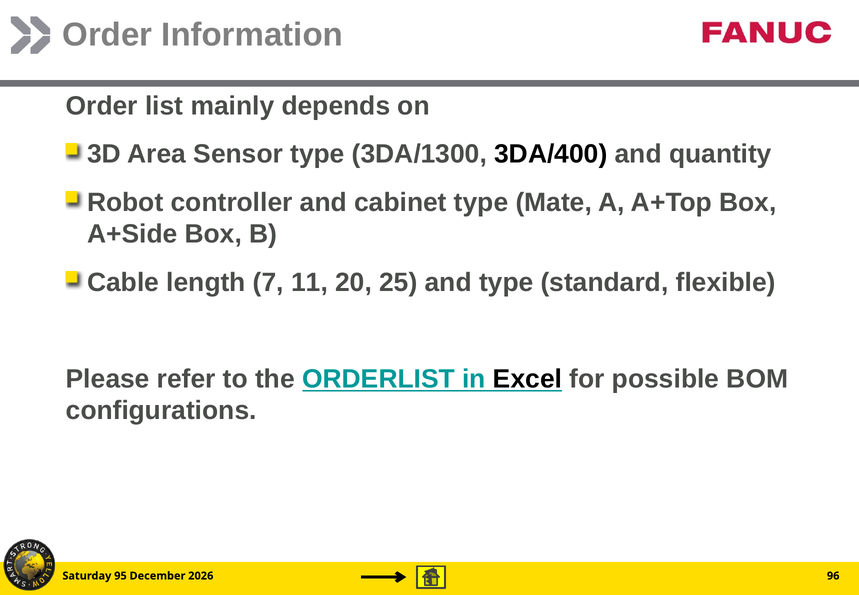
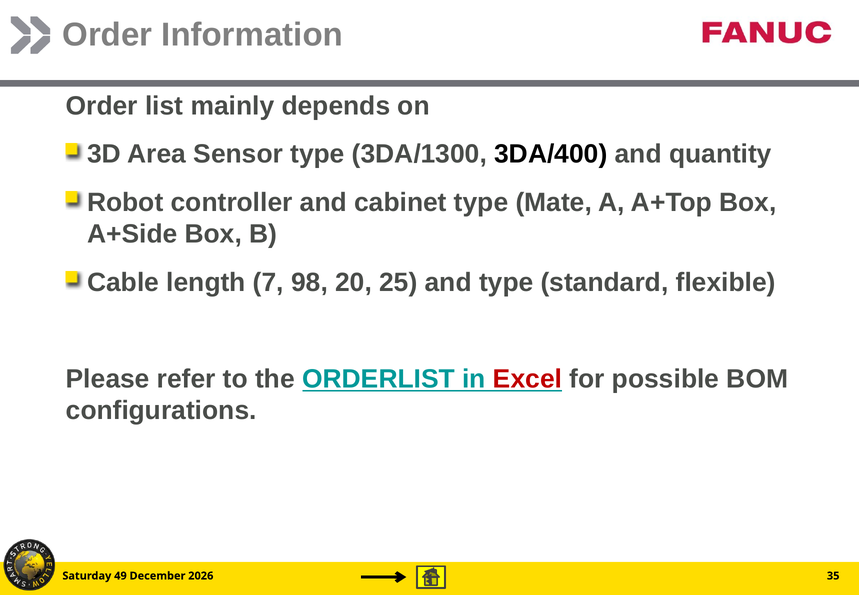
11: 11 -> 98 (309, 282)
Excel colour: black -> red (528, 379)
95: 95 -> 49 (120, 576)
96: 96 -> 35 (833, 576)
